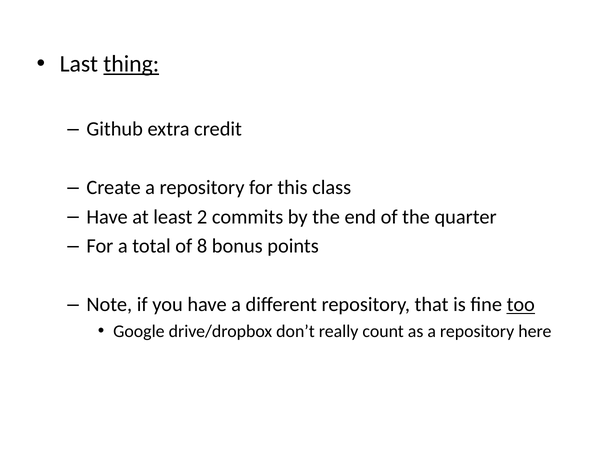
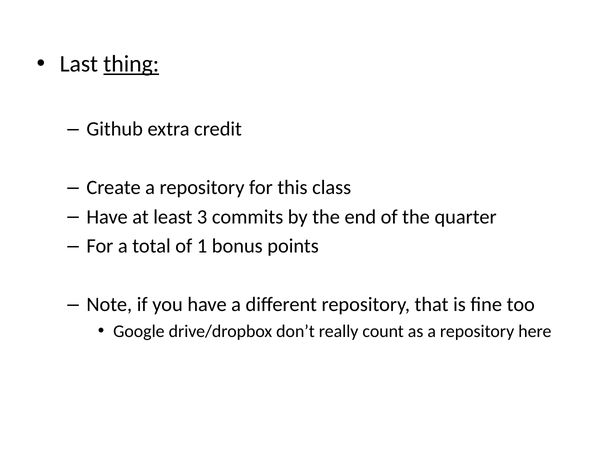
2: 2 -> 3 (202, 217)
8: 8 -> 1 (202, 246)
too underline: present -> none (521, 305)
